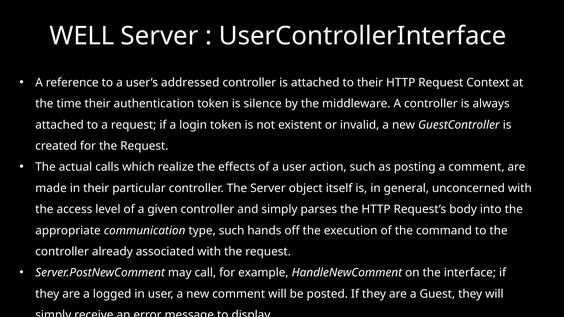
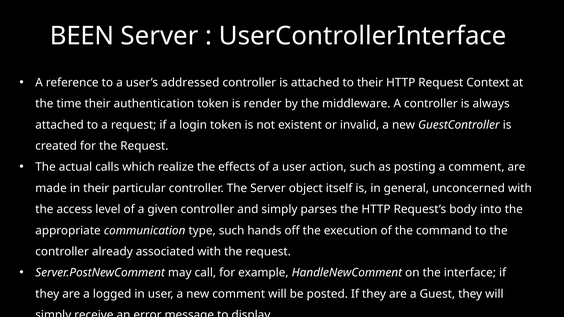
WELL: WELL -> BEEN (82, 36)
silence: silence -> render (263, 104)
